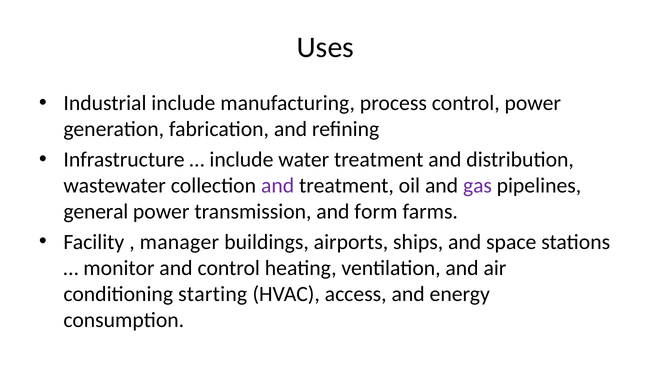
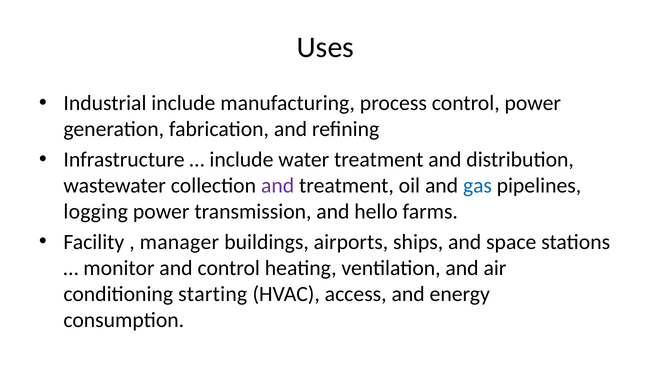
gas colour: purple -> blue (477, 186)
general: general -> logging (96, 212)
form: form -> hello (376, 212)
